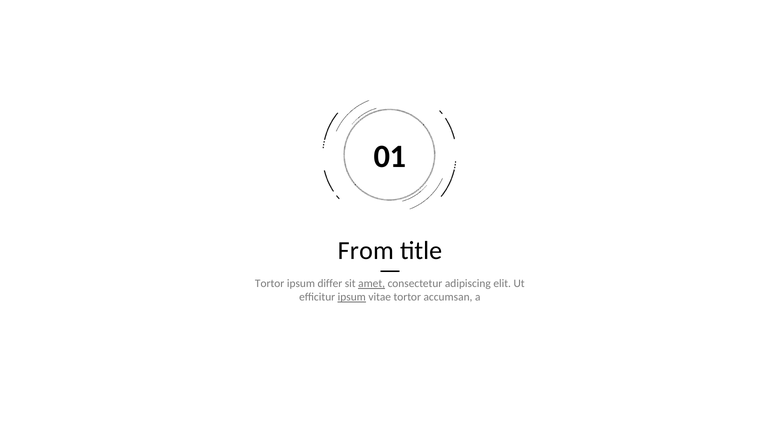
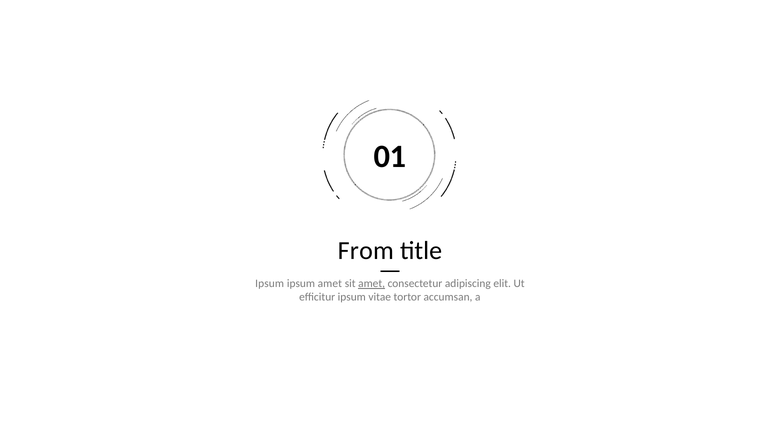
Tortor: Tortor -> Ipsum (270, 283)
ipsum differ: differ -> amet (330, 283)
ipsum underline: present -> none (352, 297)
